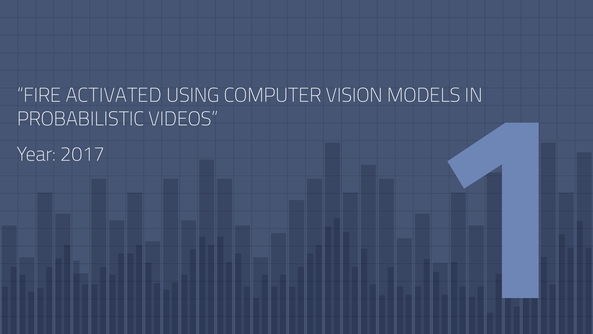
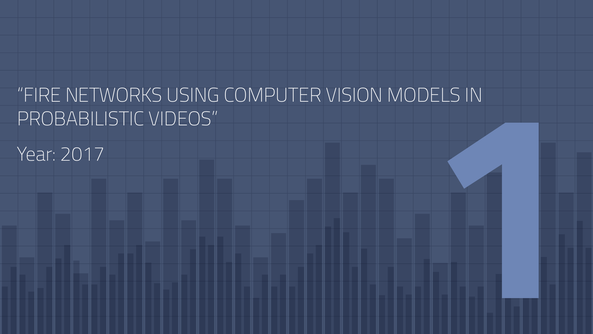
ACTIVATED: ACTIVATED -> NETWORKS (114, 95)
